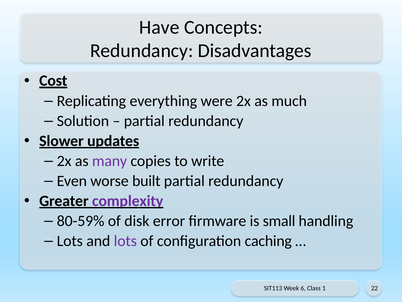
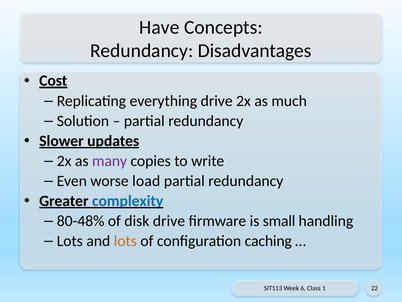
everything were: were -> drive (217, 101)
built: built -> load (146, 181)
complexity colour: purple -> blue (128, 201)
80-59%: 80-59% -> 80-48% (81, 221)
disk error: error -> drive (169, 221)
lots colour: purple -> orange (125, 241)
